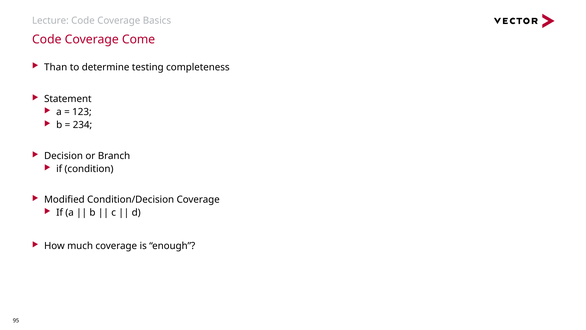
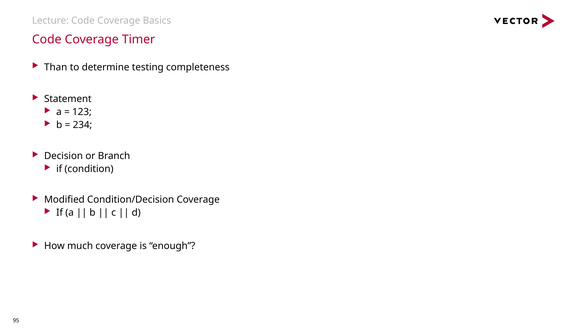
Come: Come -> Timer (139, 39)
